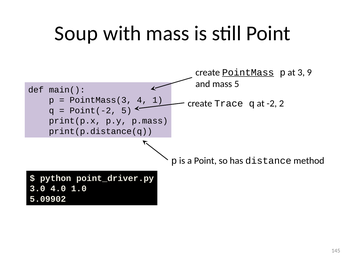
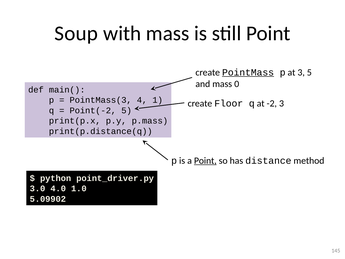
3 9: 9 -> 5 (309, 72)
mass 5: 5 -> 0 (237, 84)
Trace: Trace -> Floor (229, 103)
-2 2: 2 -> 3 (281, 103)
Point underline: none -> present (205, 160)
